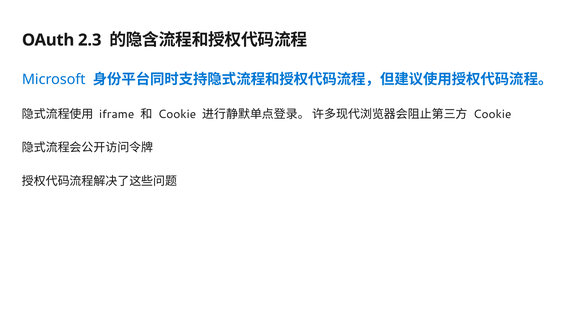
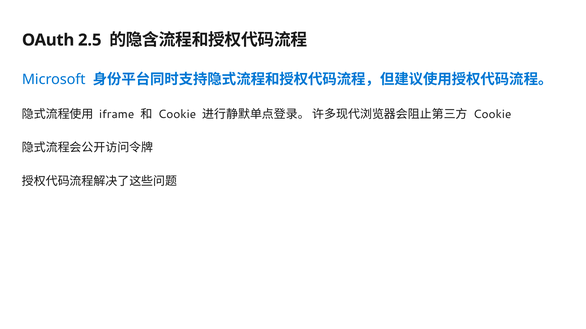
2.3: 2.3 -> 2.5 (90, 40)
